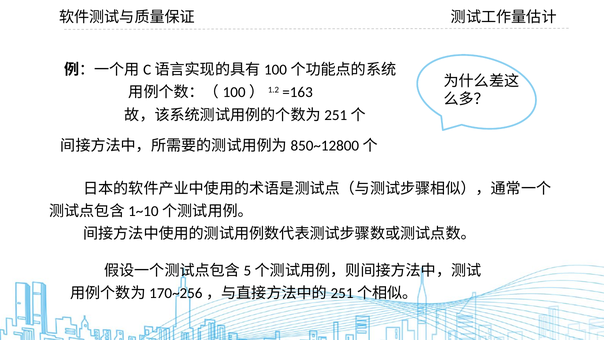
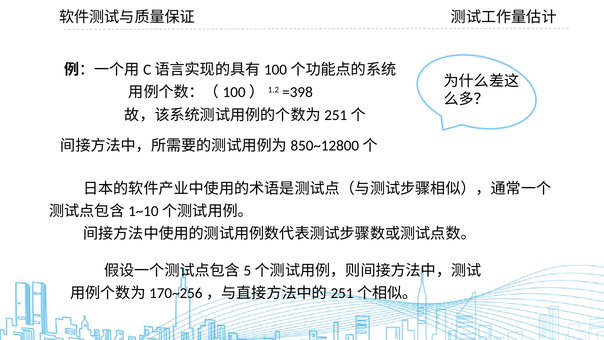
=163: =163 -> =398 (298, 92)
